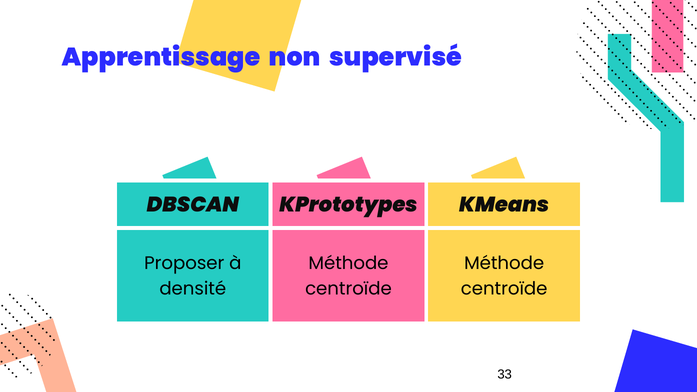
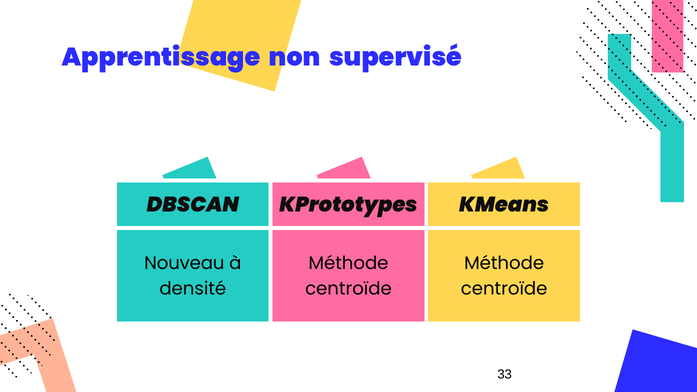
Proposer: Proposer -> Nouveau (184, 263)
